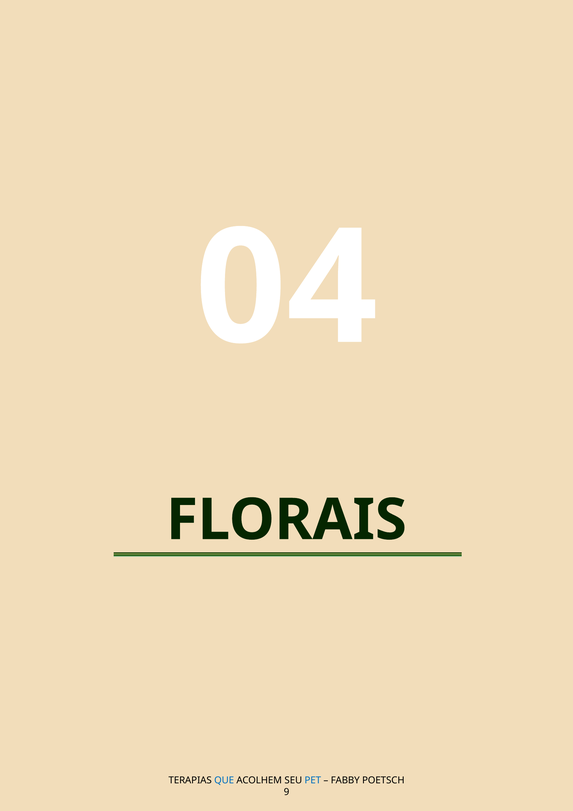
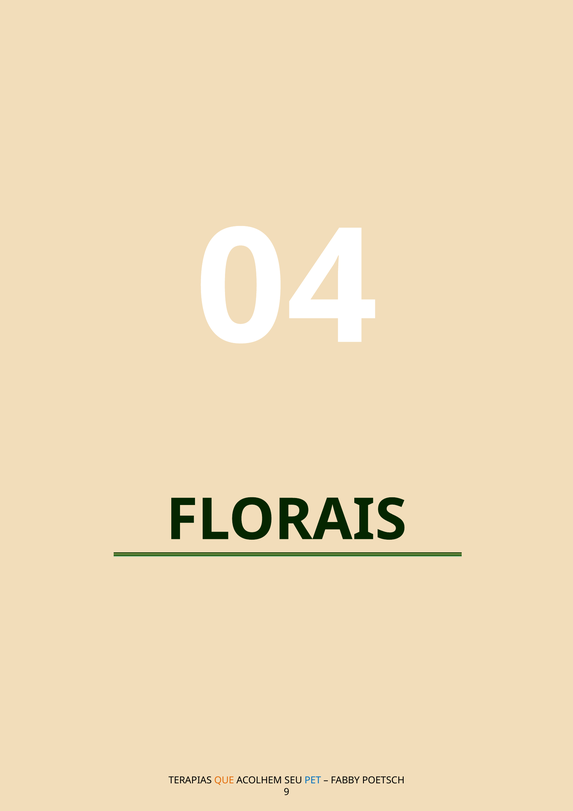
QUE colour: blue -> orange (224, 780)
